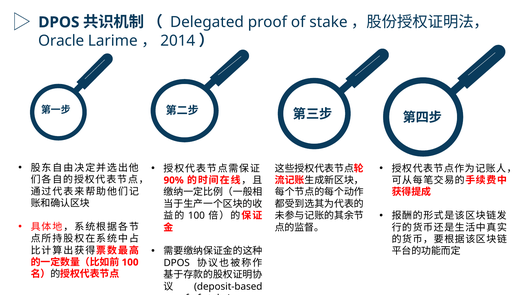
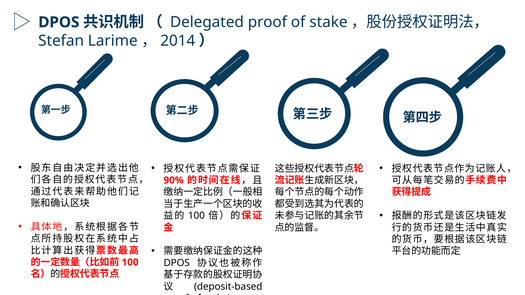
Oracle: Oracle -> Stefan (61, 41)
